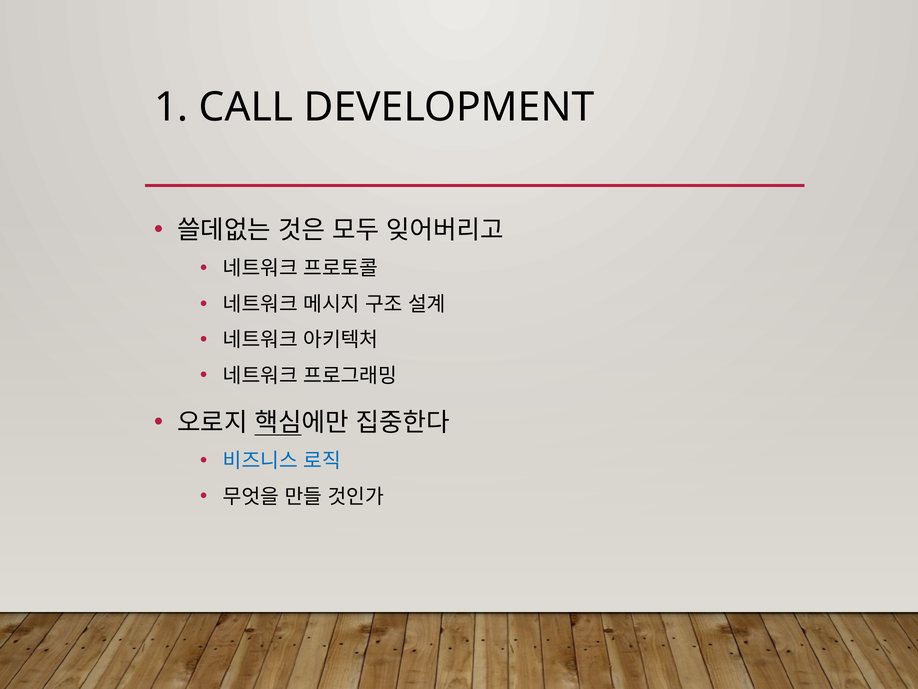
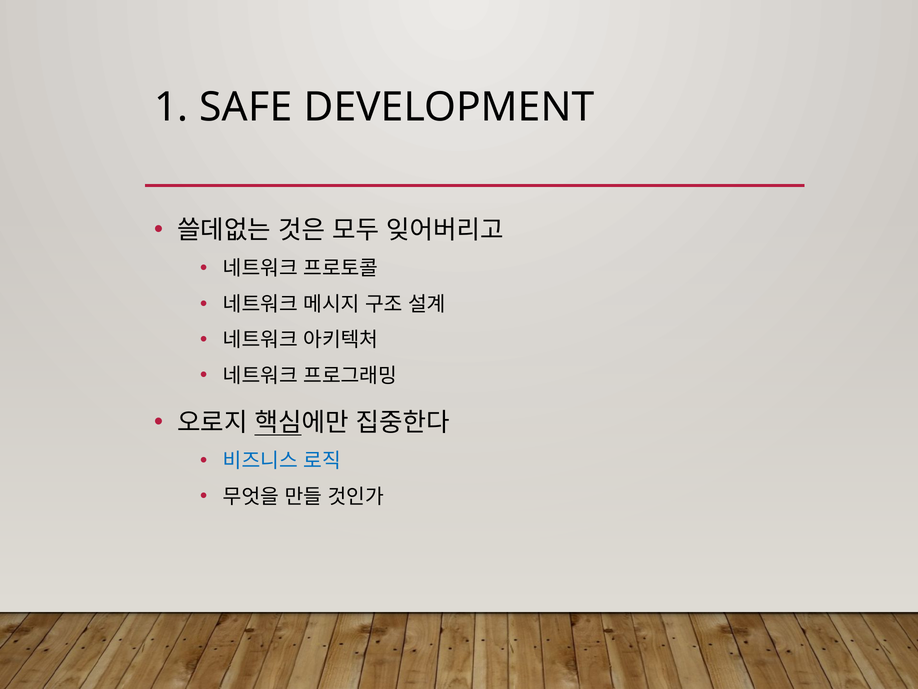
CALL: CALL -> SAFE (246, 107)
